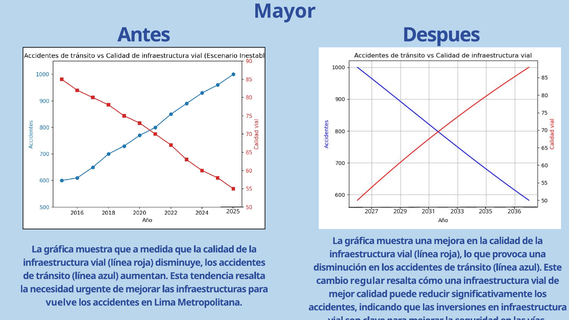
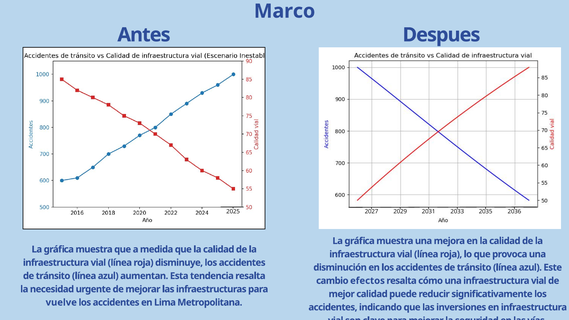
Mayor: Mayor -> Marco (285, 11)
regular: regular -> efectos (367, 281)
